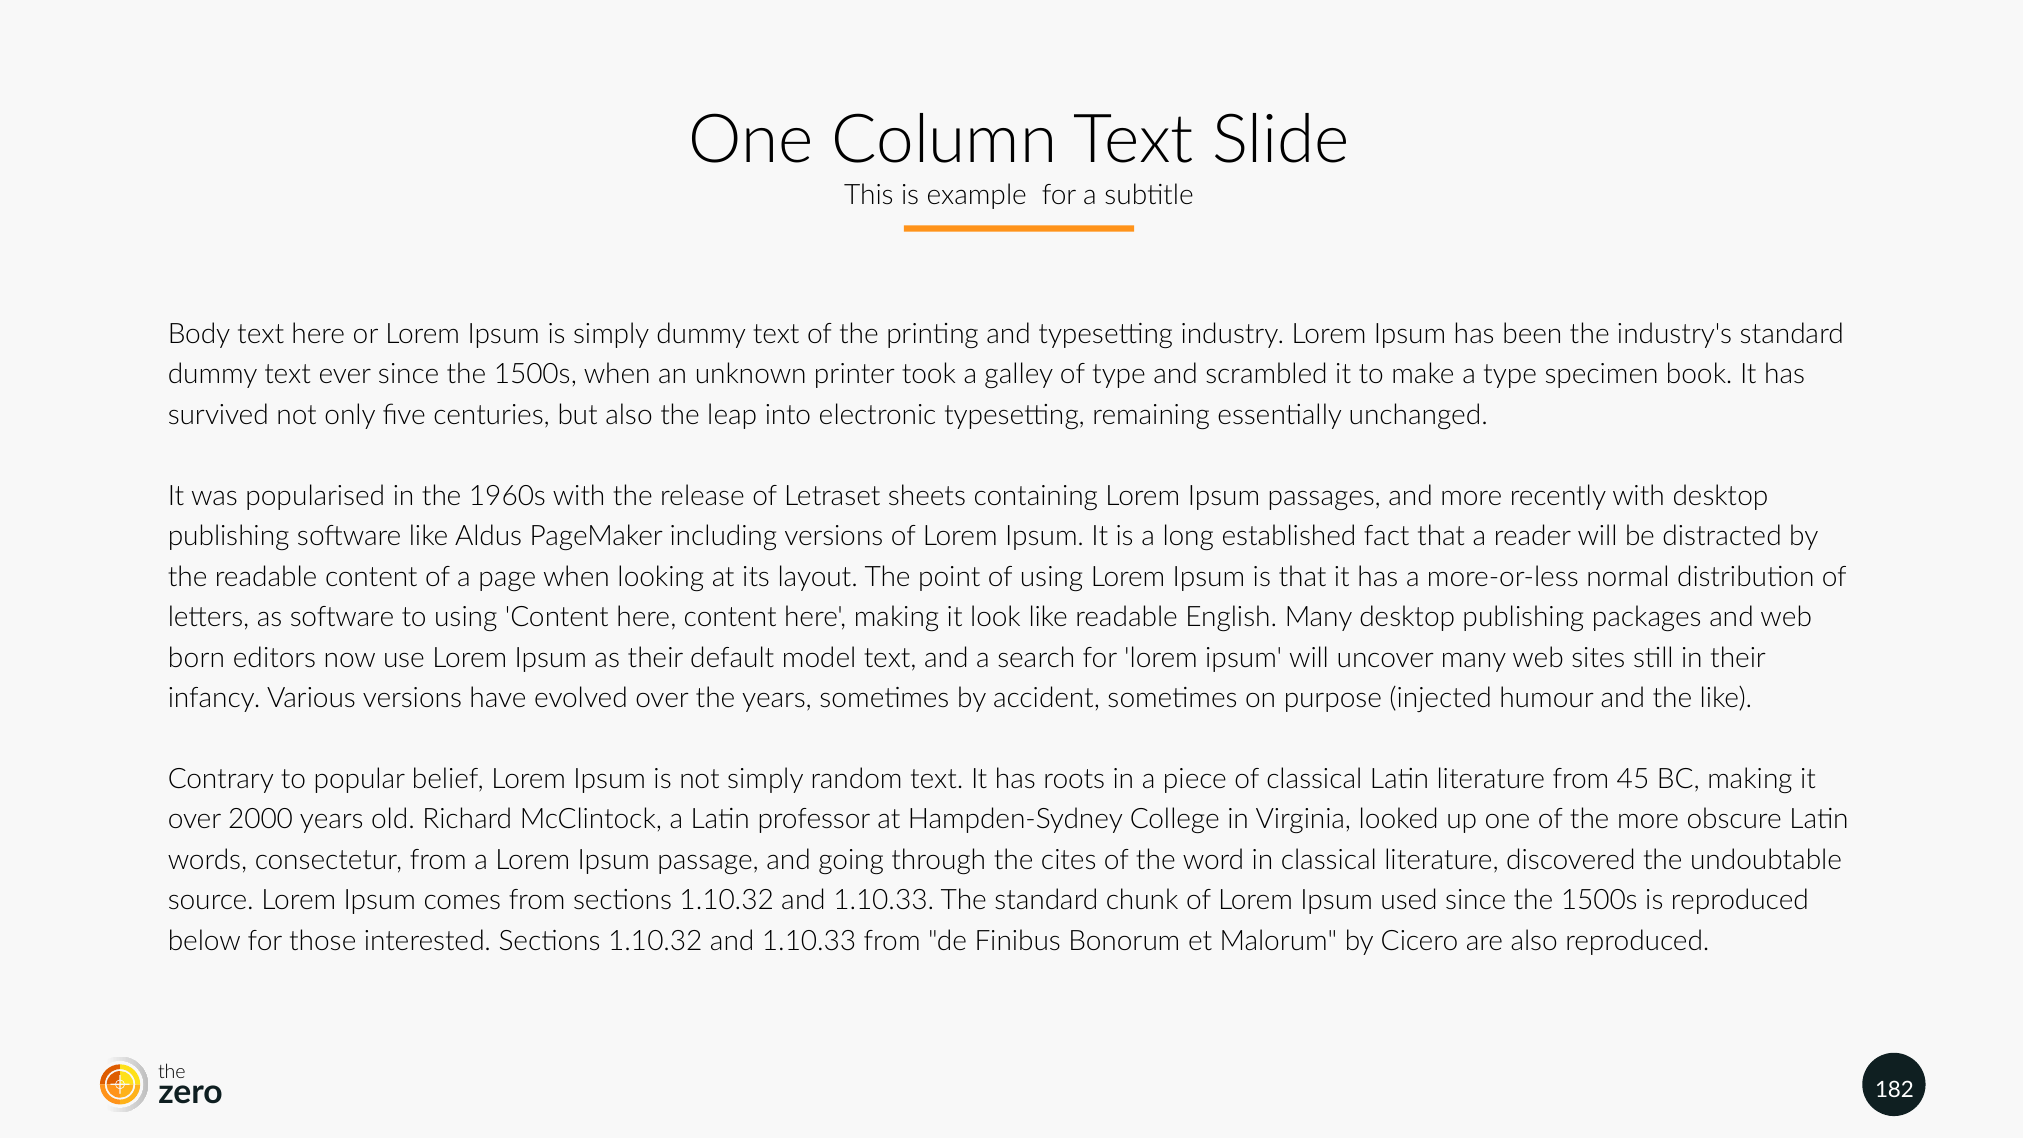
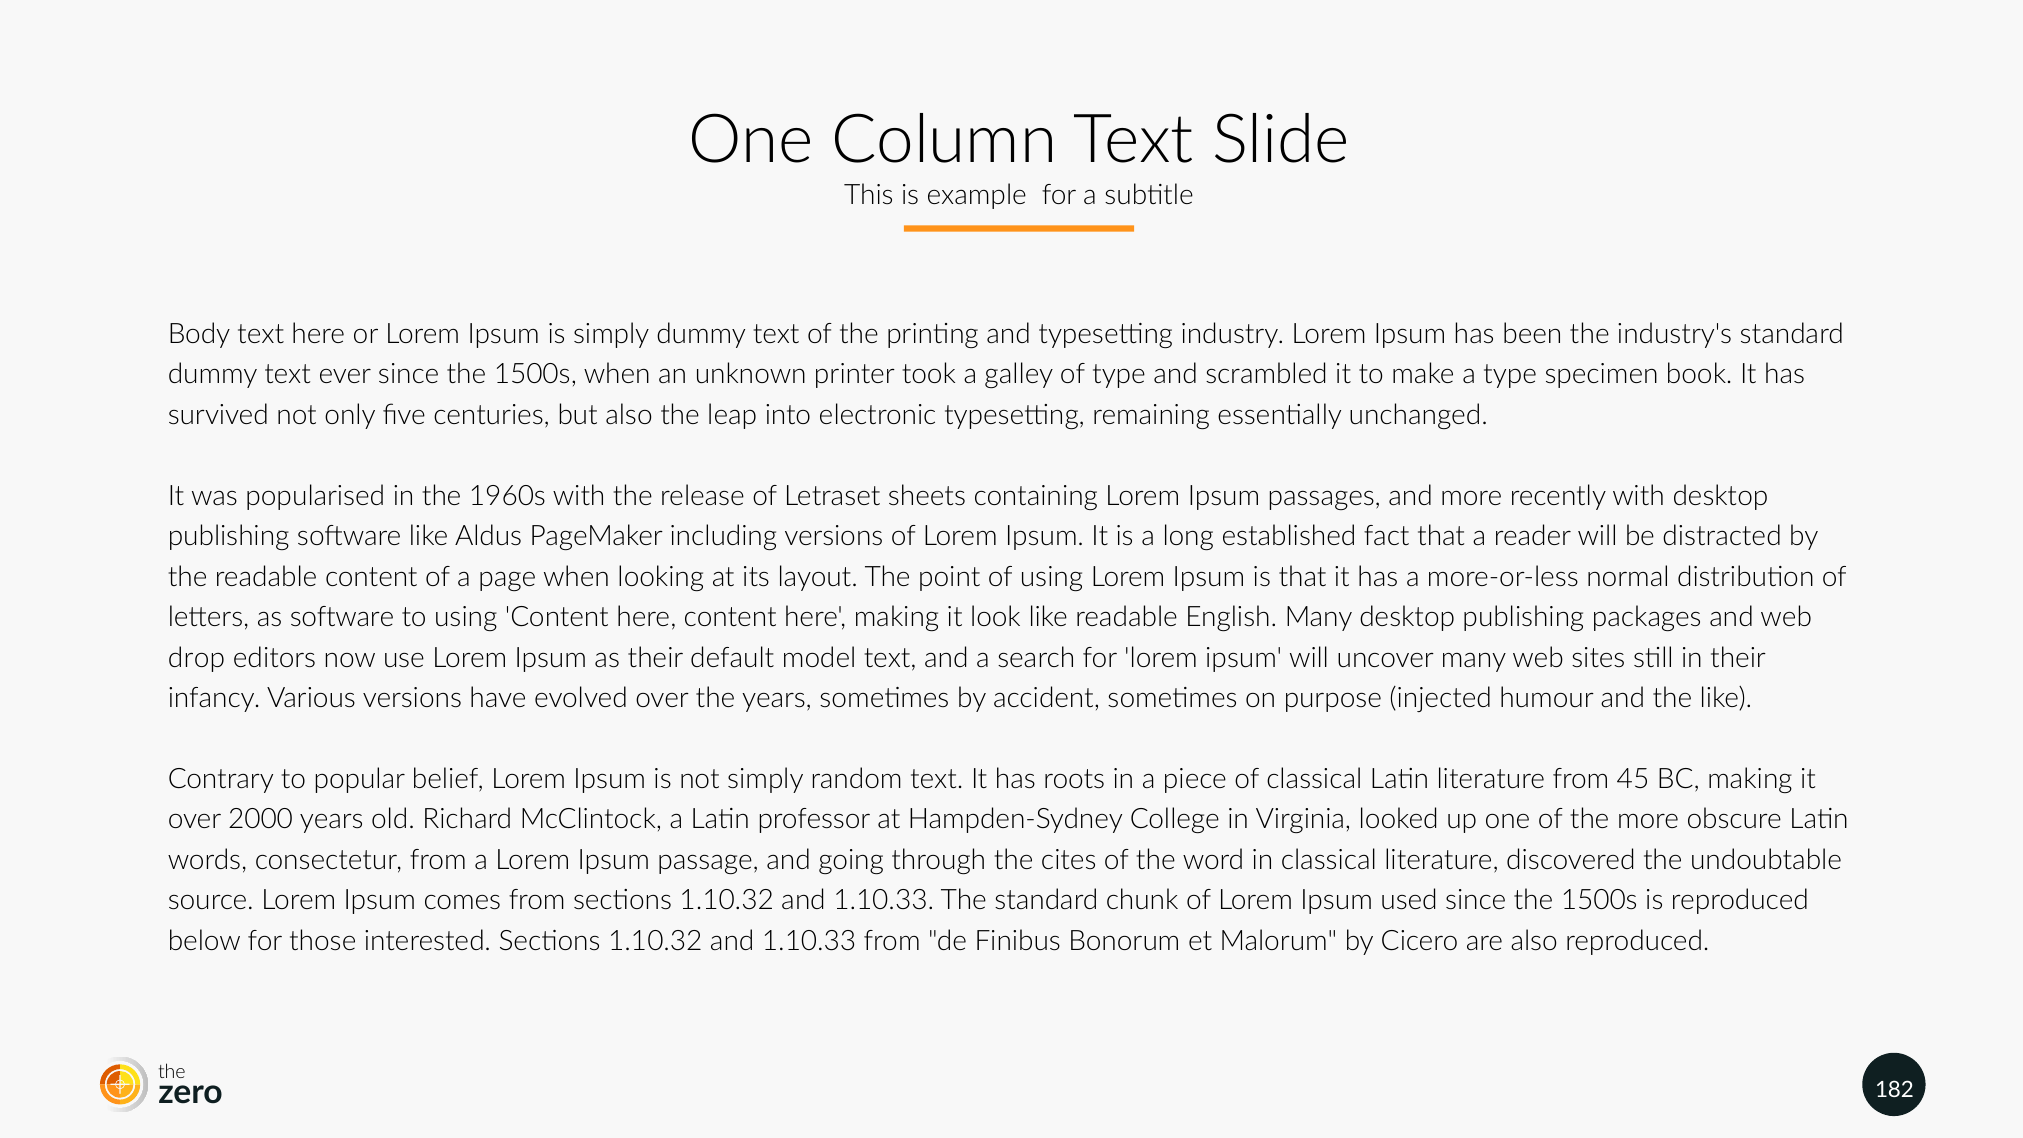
born: born -> drop (197, 658)
